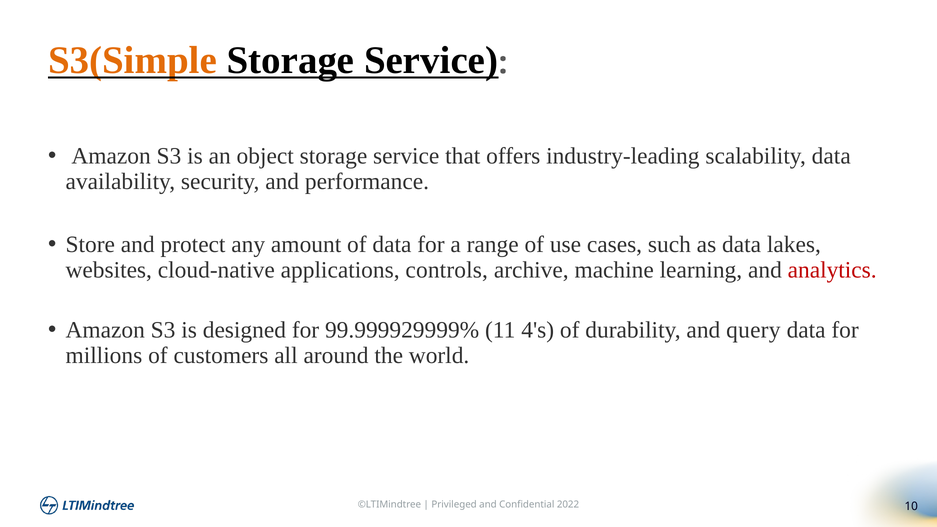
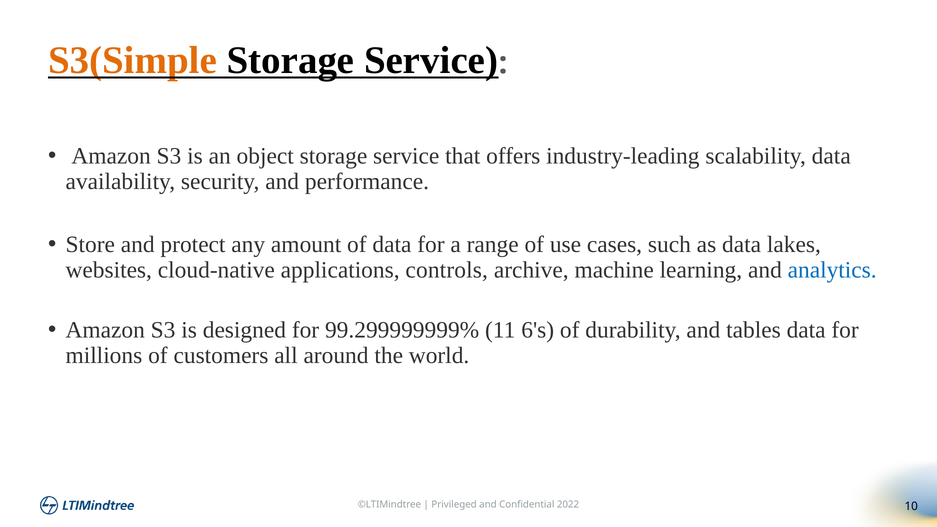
analytics colour: red -> blue (832, 270)
99.999929999%: 99.999929999% -> 99.299999999% (402, 330)
4's: 4's -> 6's (538, 330)
query: query -> tables (753, 330)
